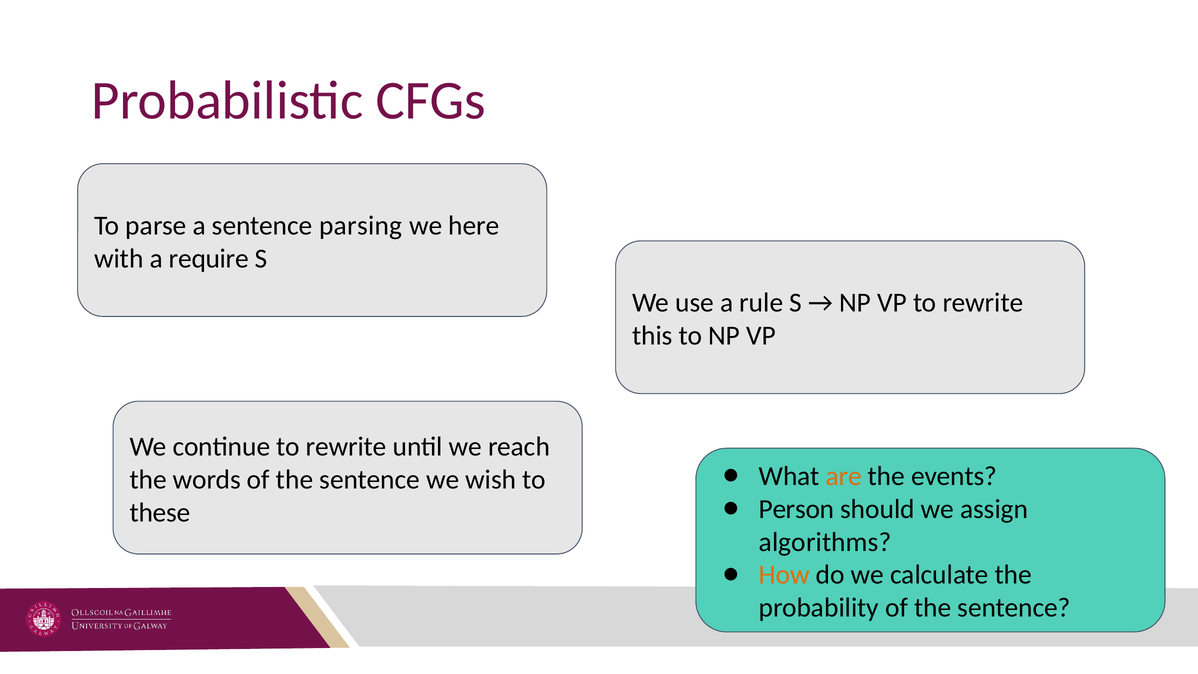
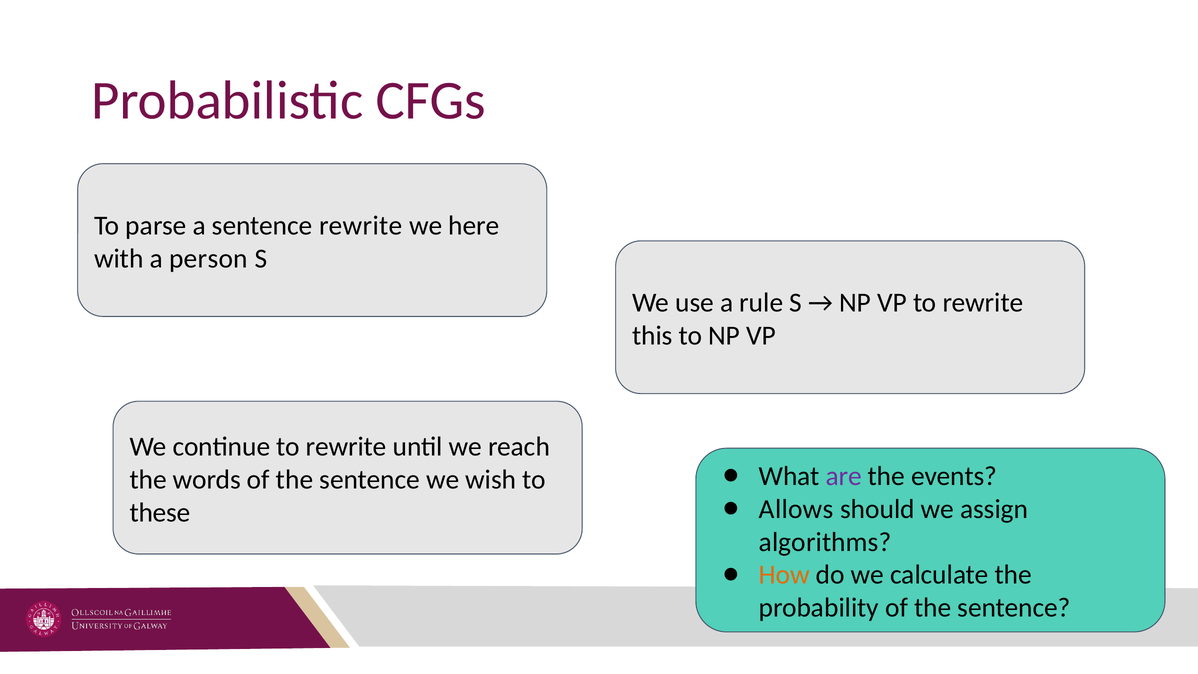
sentence parsing: parsing -> rewrite (361, 225)
require: require -> person (209, 258)
are colour: orange -> purple (844, 476)
Person: Person -> Allows (796, 509)
